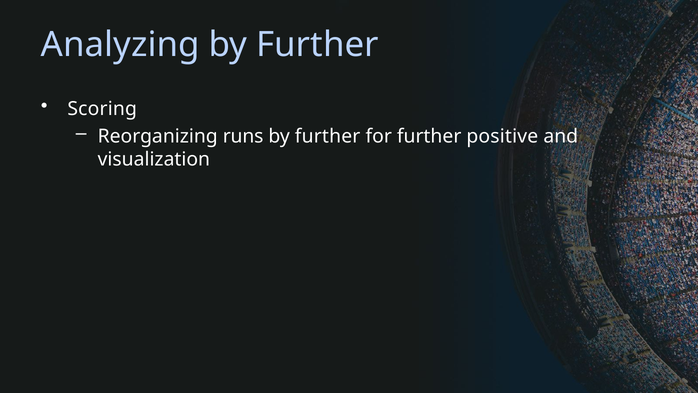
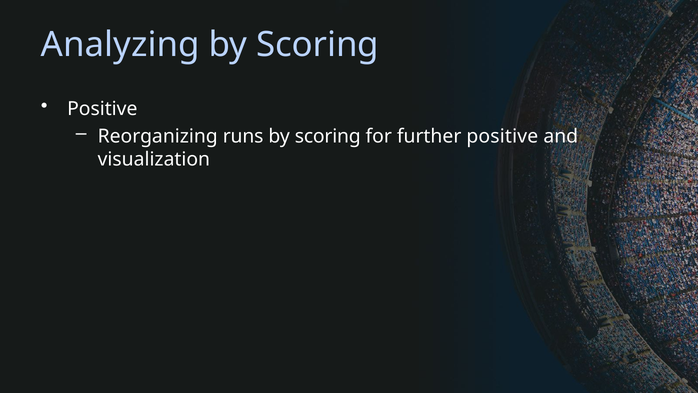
Analyzing by Further: Further -> Scoring (318, 45)
Scoring: Scoring -> Positive (102, 109)
further: further -> scoring (328, 136)
